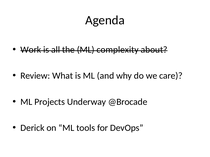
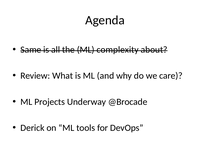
Work: Work -> Same (31, 50)
